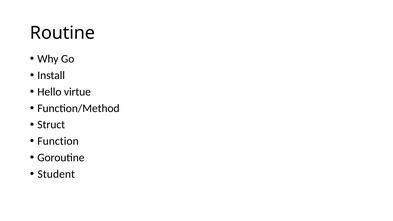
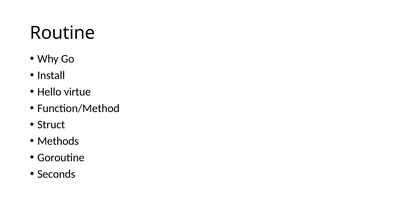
Function: Function -> Methods (58, 141)
Student: Student -> Seconds (56, 174)
